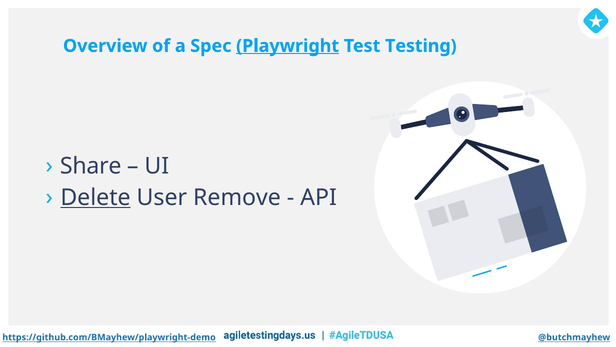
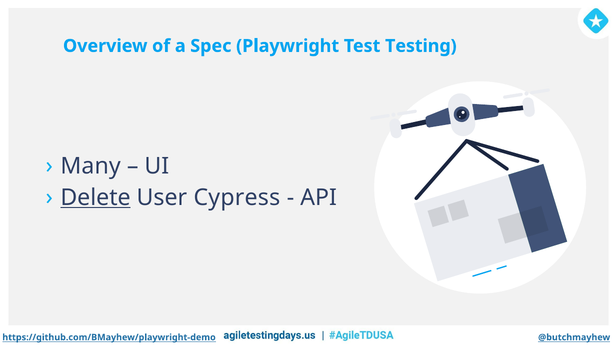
Playwright underline: present -> none (288, 46)
Share: Share -> Many (91, 166)
Remove: Remove -> Cypress (237, 197)
